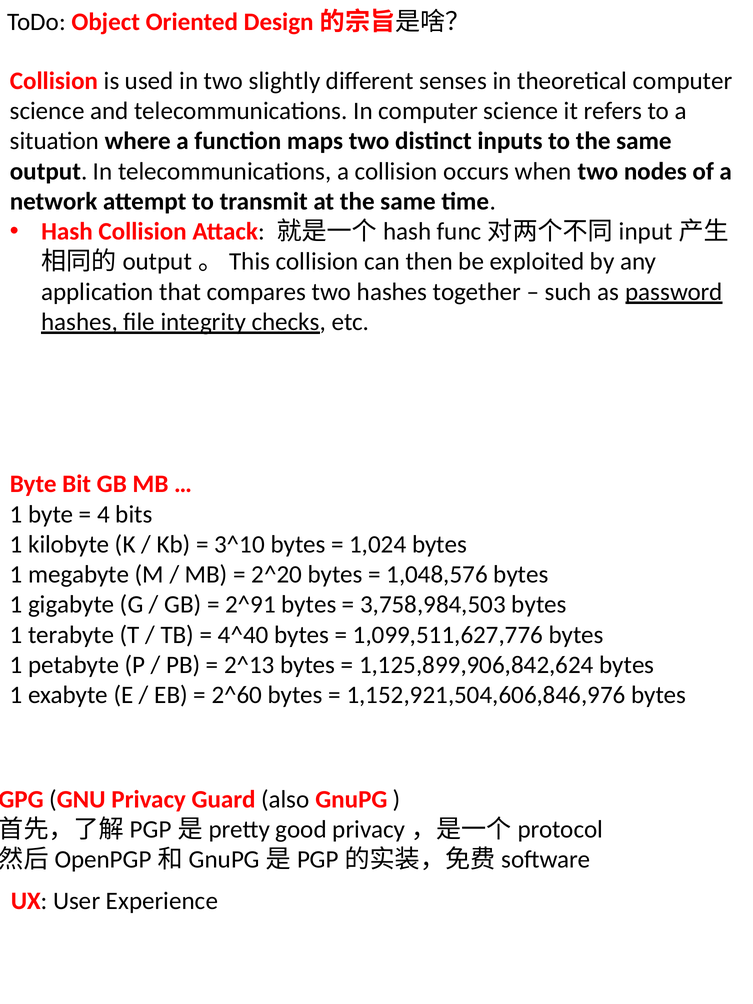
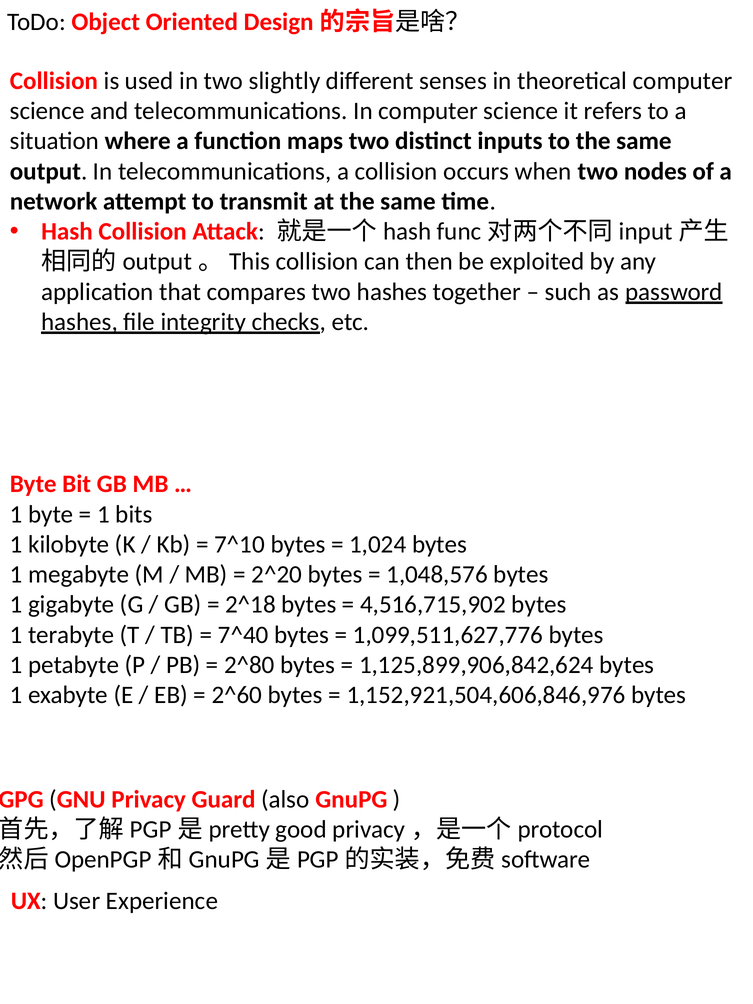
4: 4 -> 1 (103, 514)
3^10: 3^10 -> 7^10 (240, 544)
2^91: 2^91 -> 2^18 (250, 605)
3,758,984,503: 3,758,984,503 -> 4,516,715,902 (433, 605)
4^40: 4^40 -> 7^40 (243, 635)
2^13: 2^13 -> 2^80 (249, 665)
